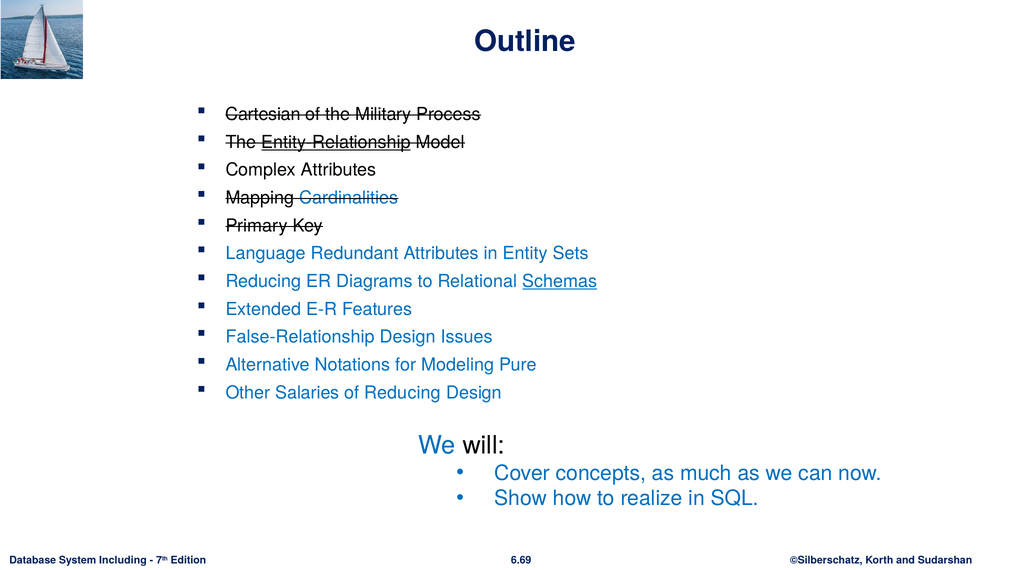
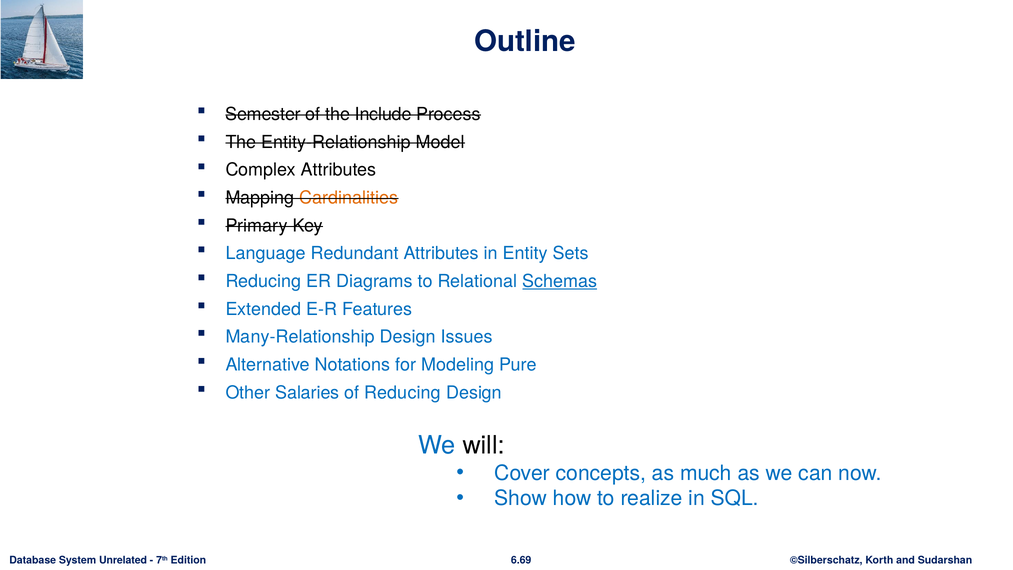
Cartesian: Cartesian -> Semester (263, 114)
Military: Military -> Include (383, 114)
Entity-Relationship underline: present -> none (336, 142)
Cardinalities colour: blue -> orange (349, 198)
False-Relationship: False-Relationship -> Many-Relationship (300, 337)
Including: Including -> Unrelated (123, 560)
